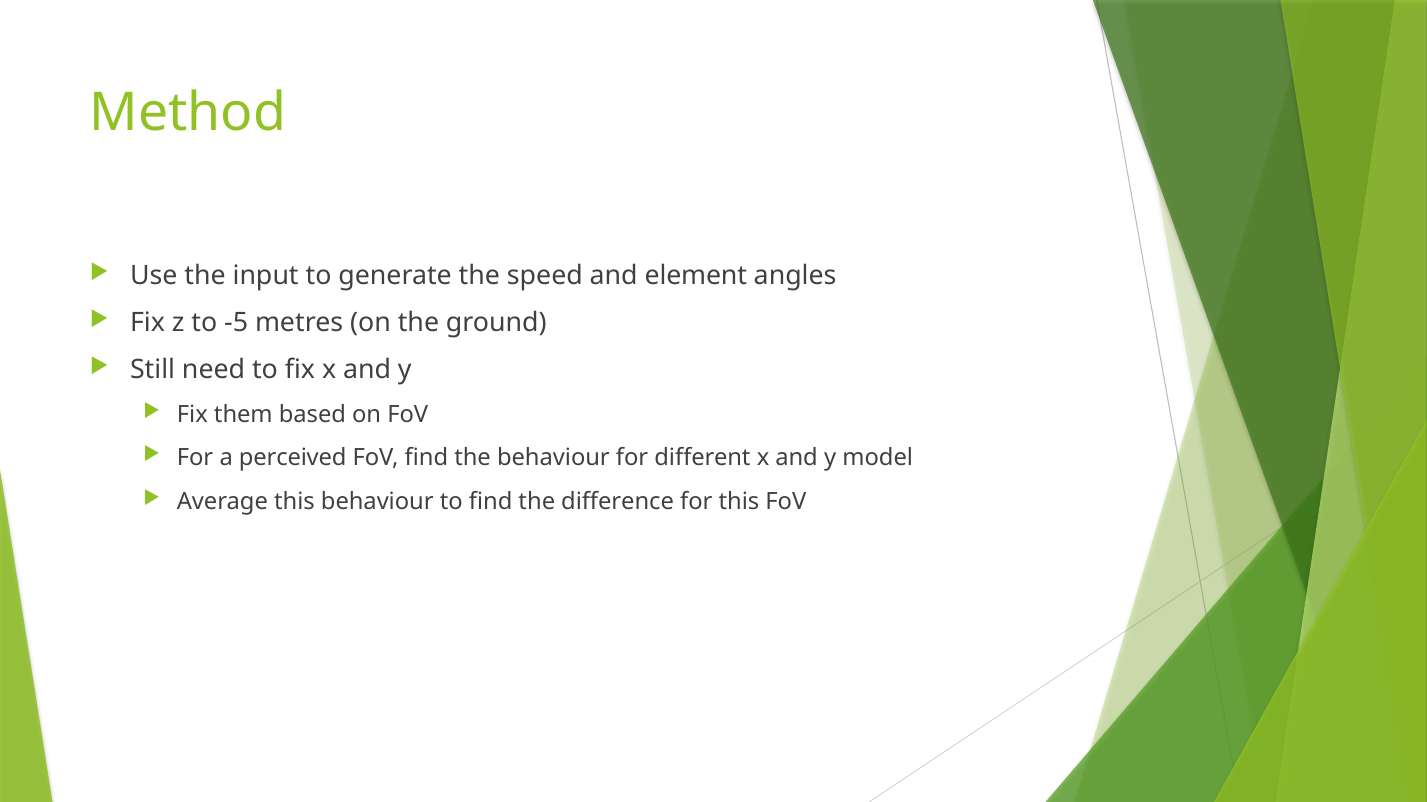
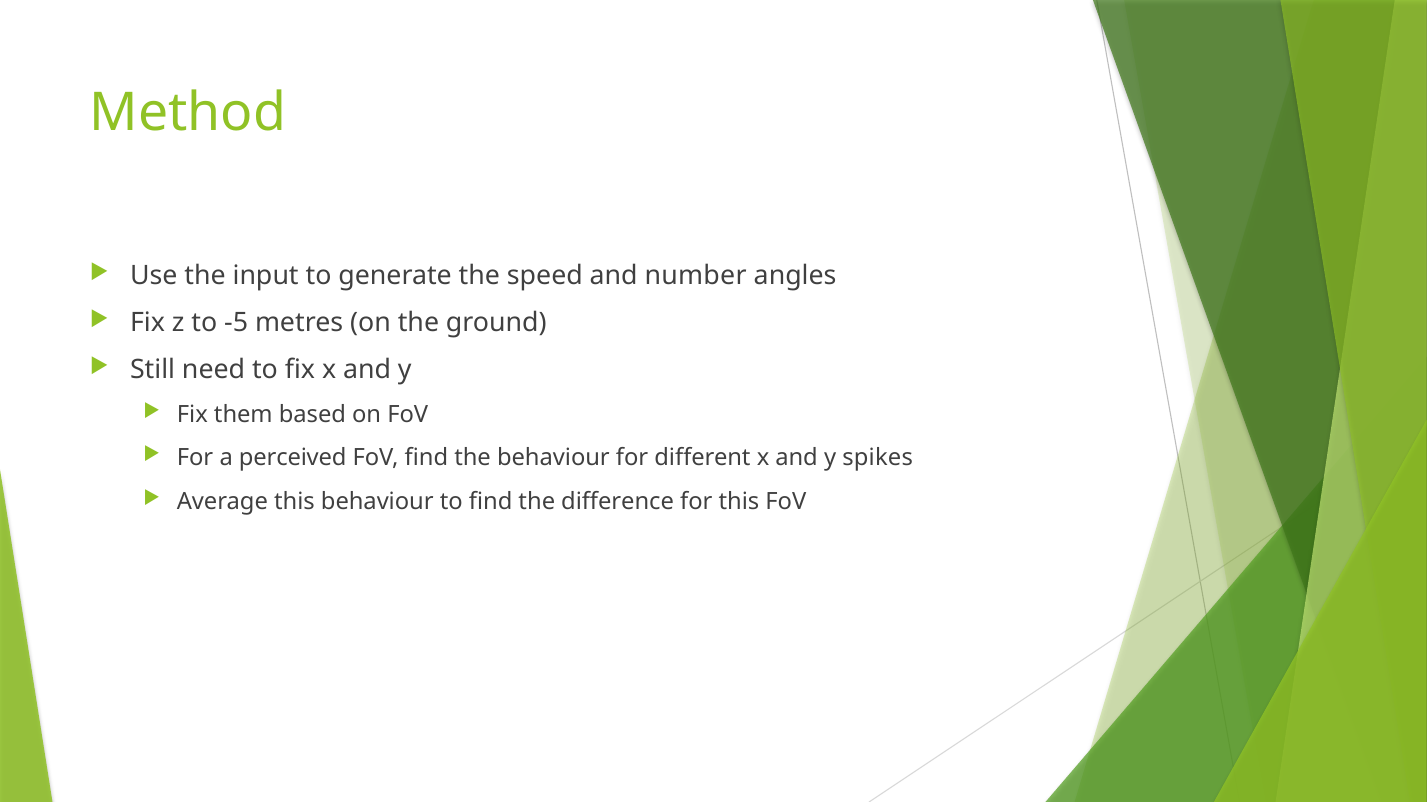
element: element -> number (696, 276)
model: model -> spikes (878, 459)
